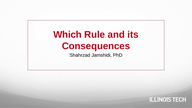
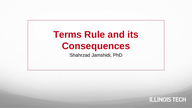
Which: Which -> Terms (68, 35)
